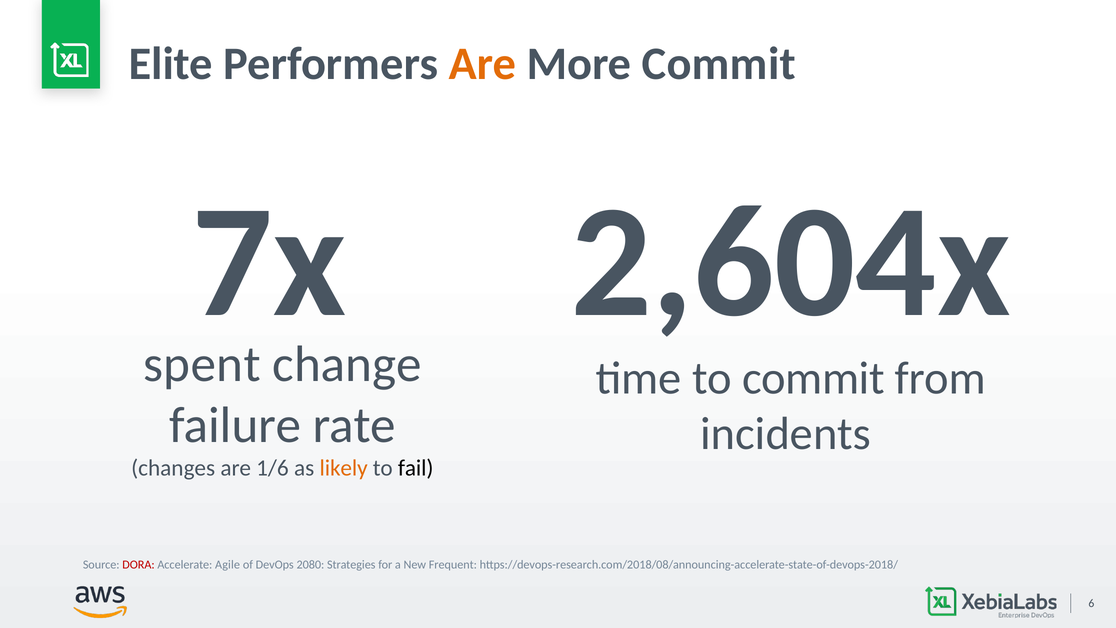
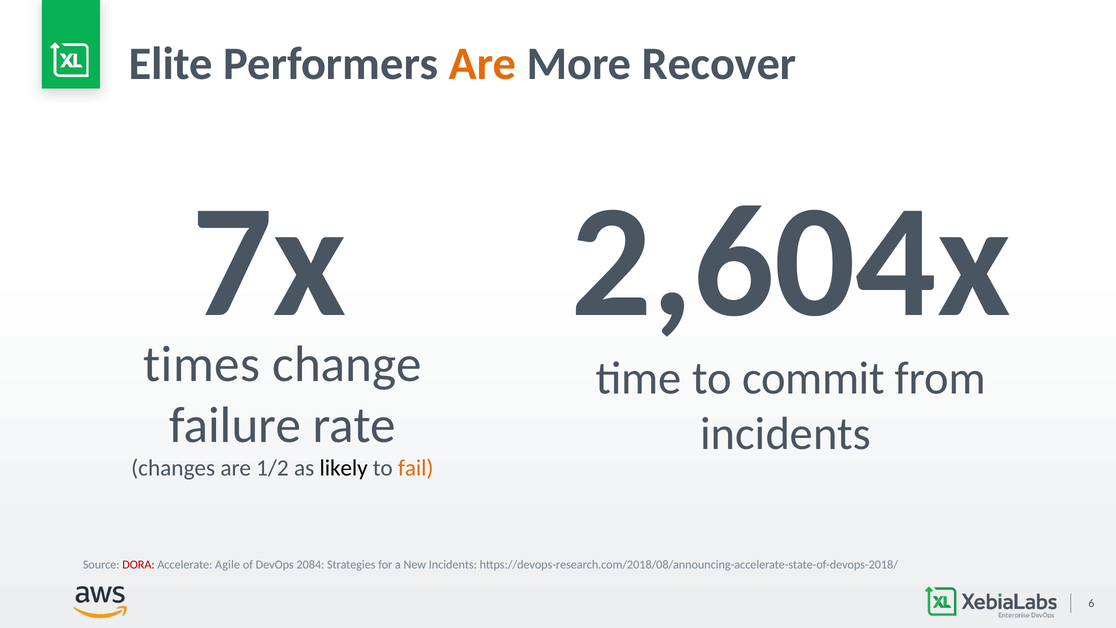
More Commit: Commit -> Recover (719, 64)
spent: spent -> times (202, 364)
1/6: 1/6 -> 1/2 (272, 468)
likely colour: orange -> black (344, 468)
fail colour: black -> orange (416, 468)
2080: 2080 -> 2084 (310, 565)
New Frequent: Frequent -> Incidents (453, 565)
